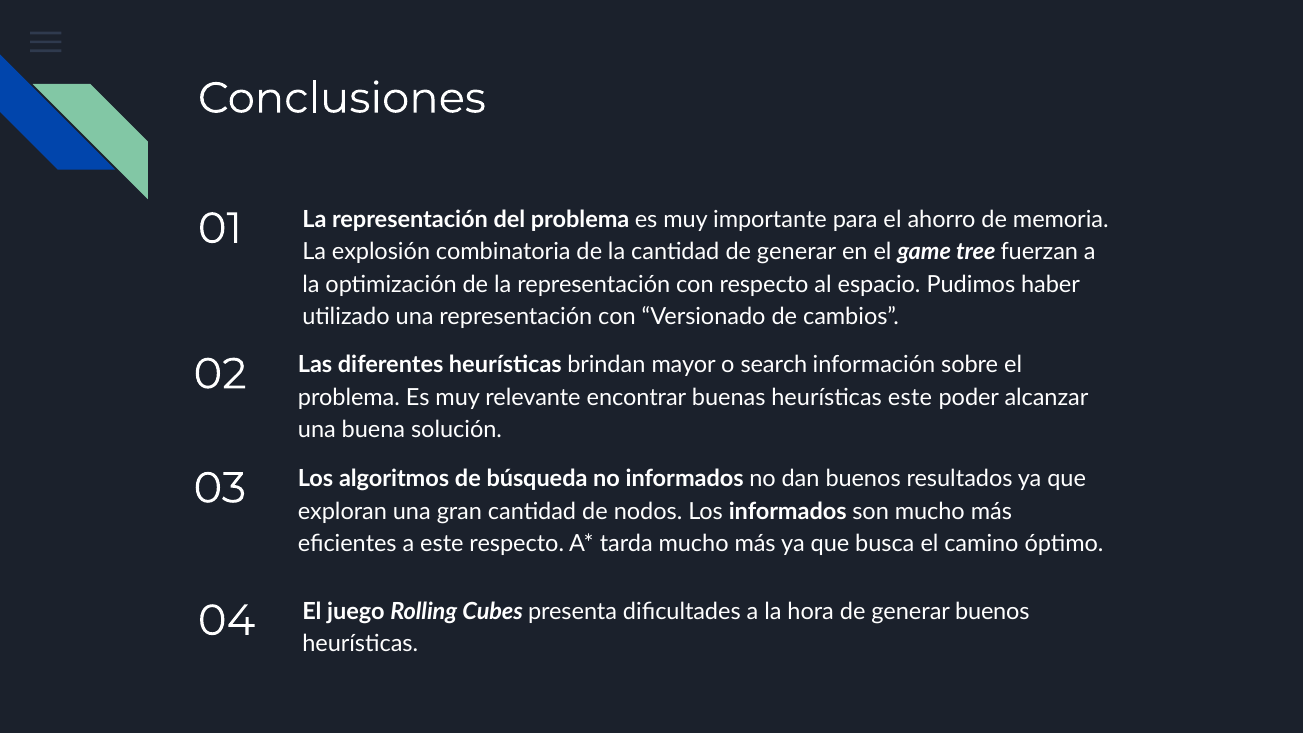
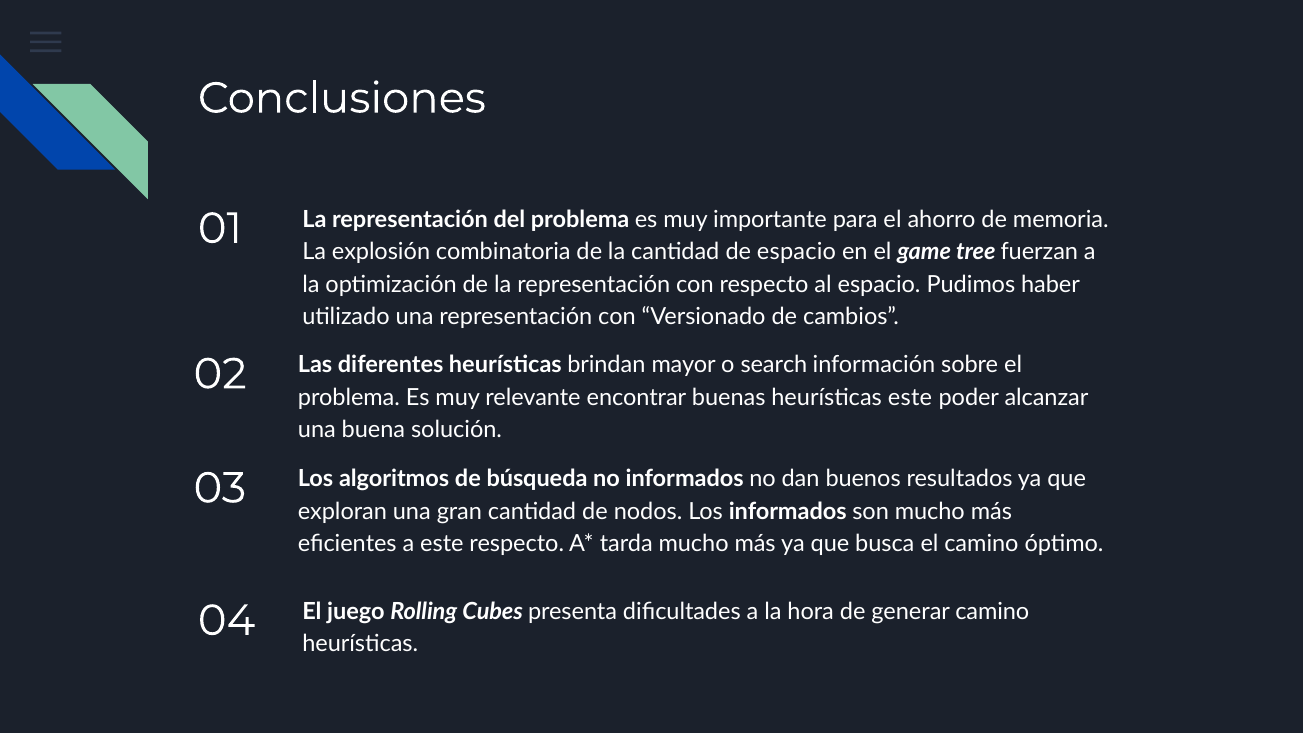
cantidad de generar: generar -> espacio (796, 252)
generar buenos: buenos -> camino (992, 611)
